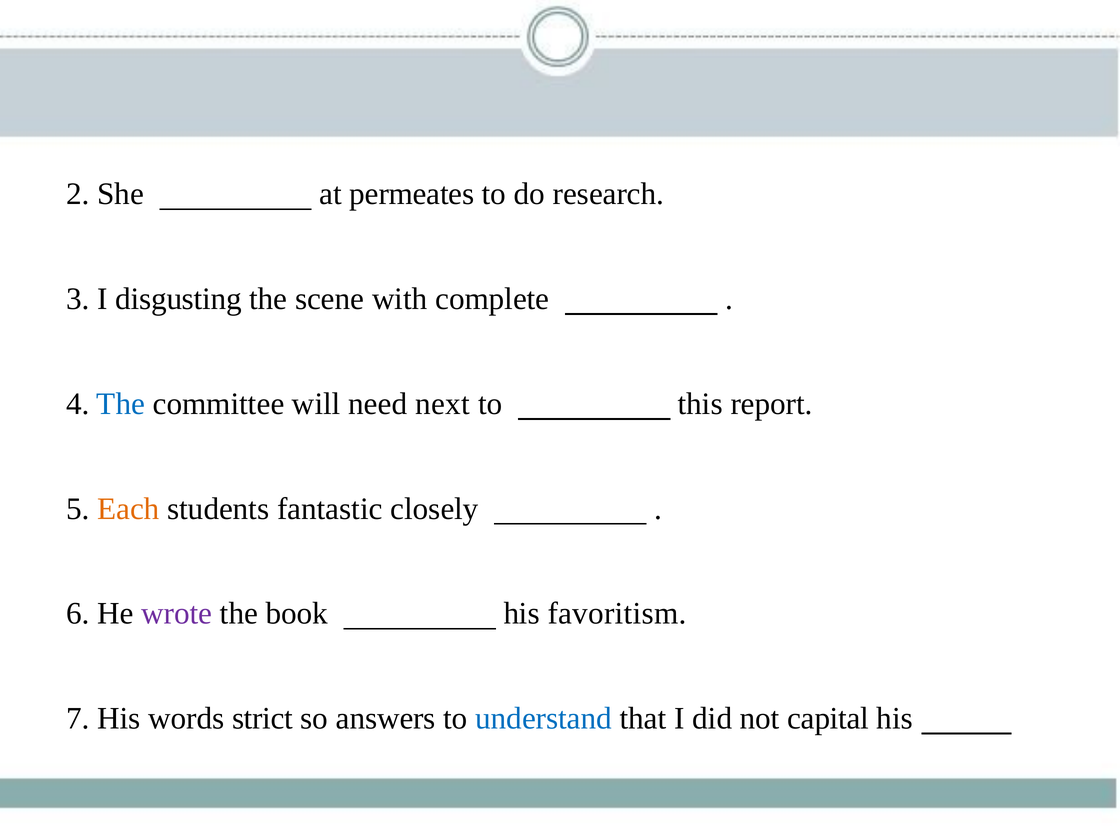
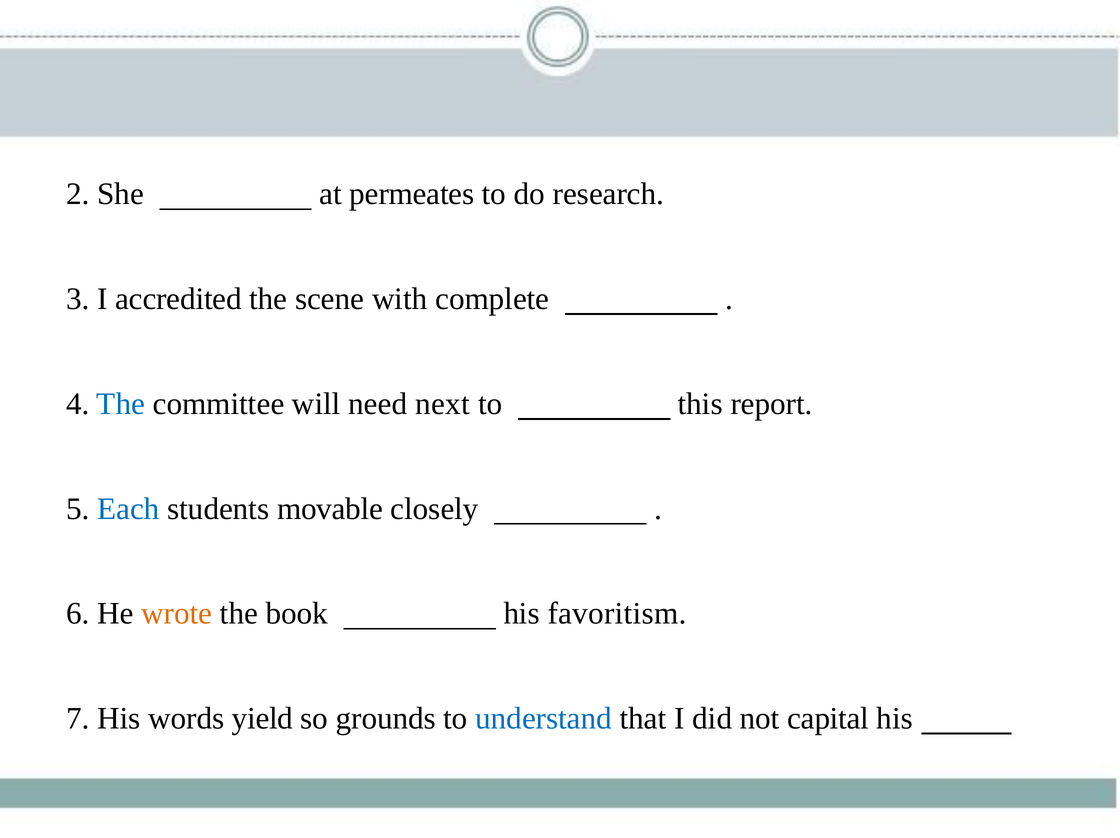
disgusting: disgusting -> accredited (179, 299)
Each colour: orange -> blue (128, 509)
fantastic: fantastic -> movable (330, 509)
wrote colour: purple -> orange (177, 613)
strict: strict -> yield (262, 718)
answers: answers -> grounds (386, 718)
